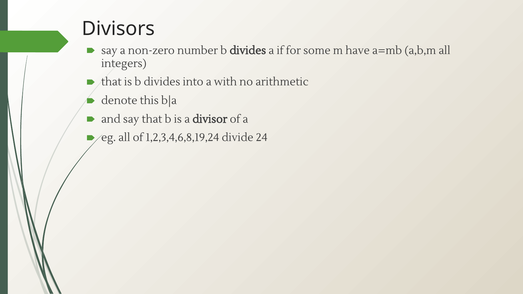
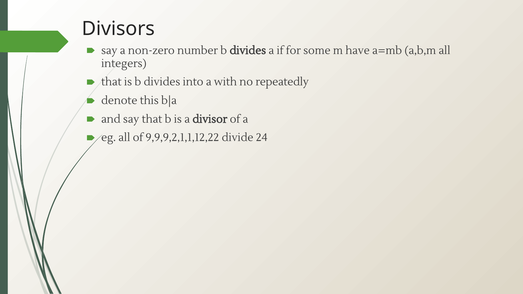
arithmetic: arithmetic -> repeatedly (282, 82)
1,2,3,4,6,8,19,24: 1,2,3,4,6,8,19,24 -> 9,9,9,2,1,1,12,22 (182, 138)
